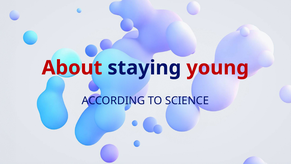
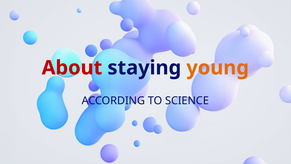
young colour: red -> orange (218, 68)
